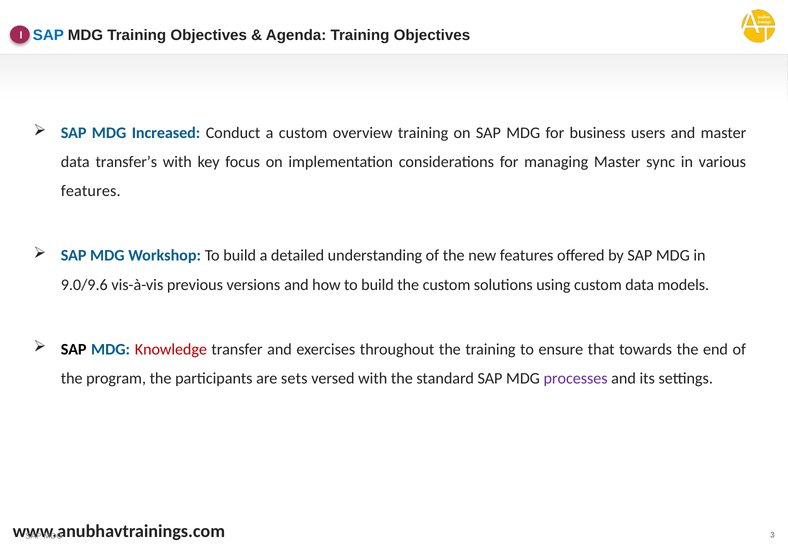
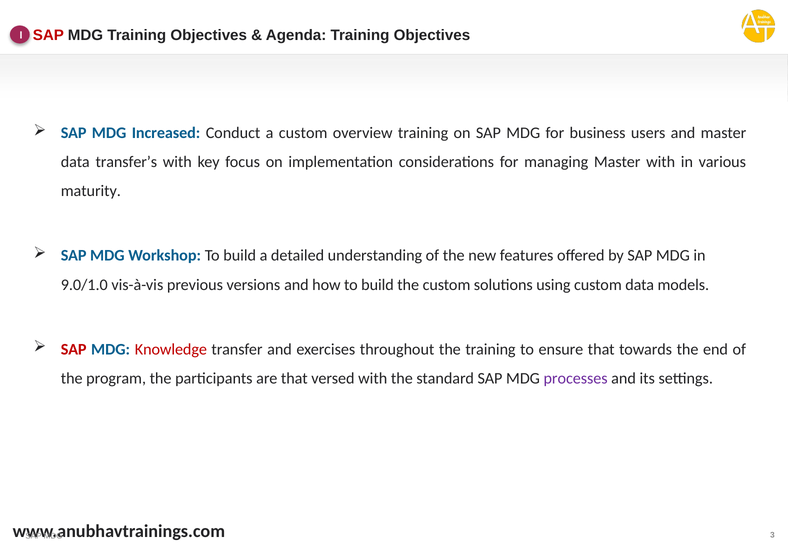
SAP colour: blue -> red (48, 35)
Master sync: sync -> with (661, 162)
features: features -> maturity (91, 191)
9.0/9.6: 9.0/9.6 -> 9.0/1.0 (84, 285)
SAP colour: black -> red (74, 350)
are sets: sets -> that (294, 379)
